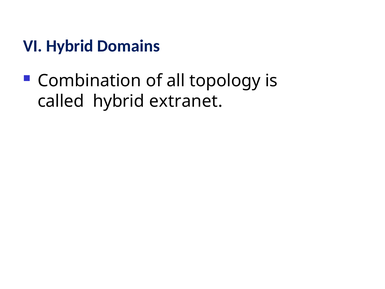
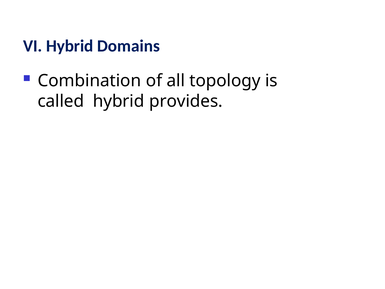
extranet: extranet -> provides (186, 101)
